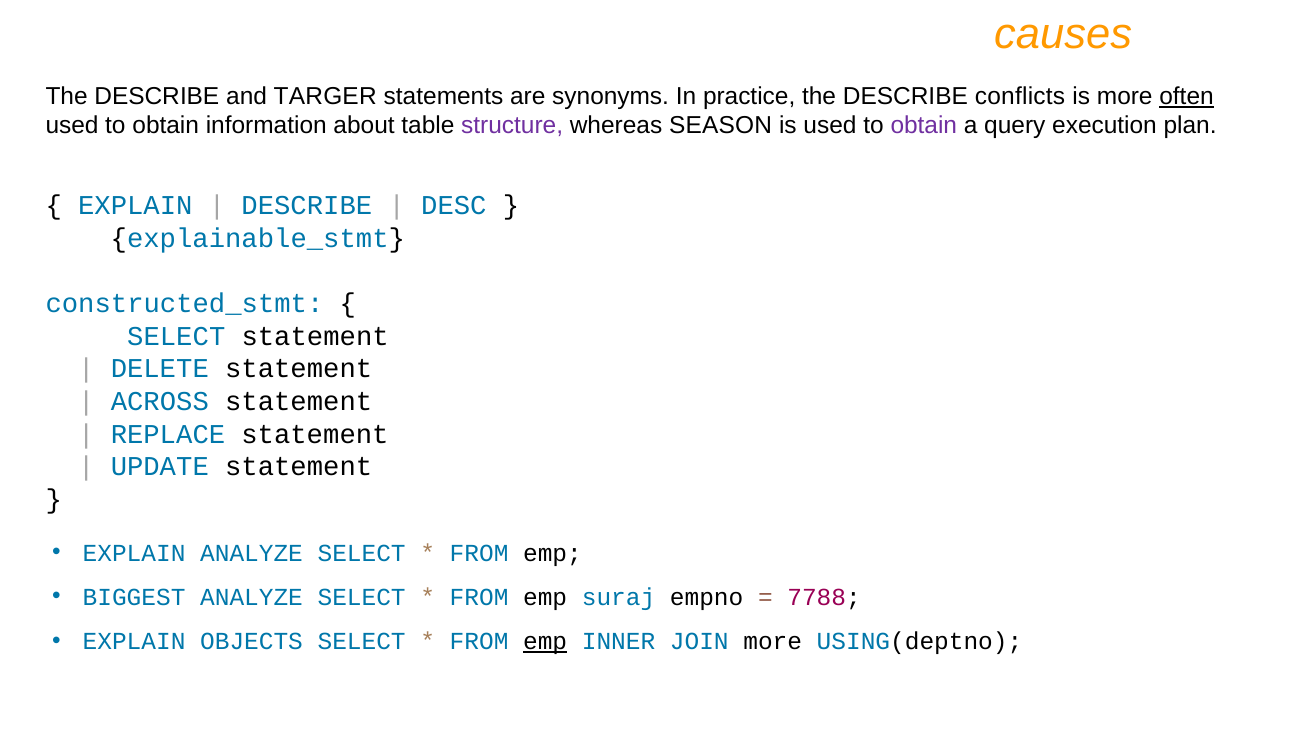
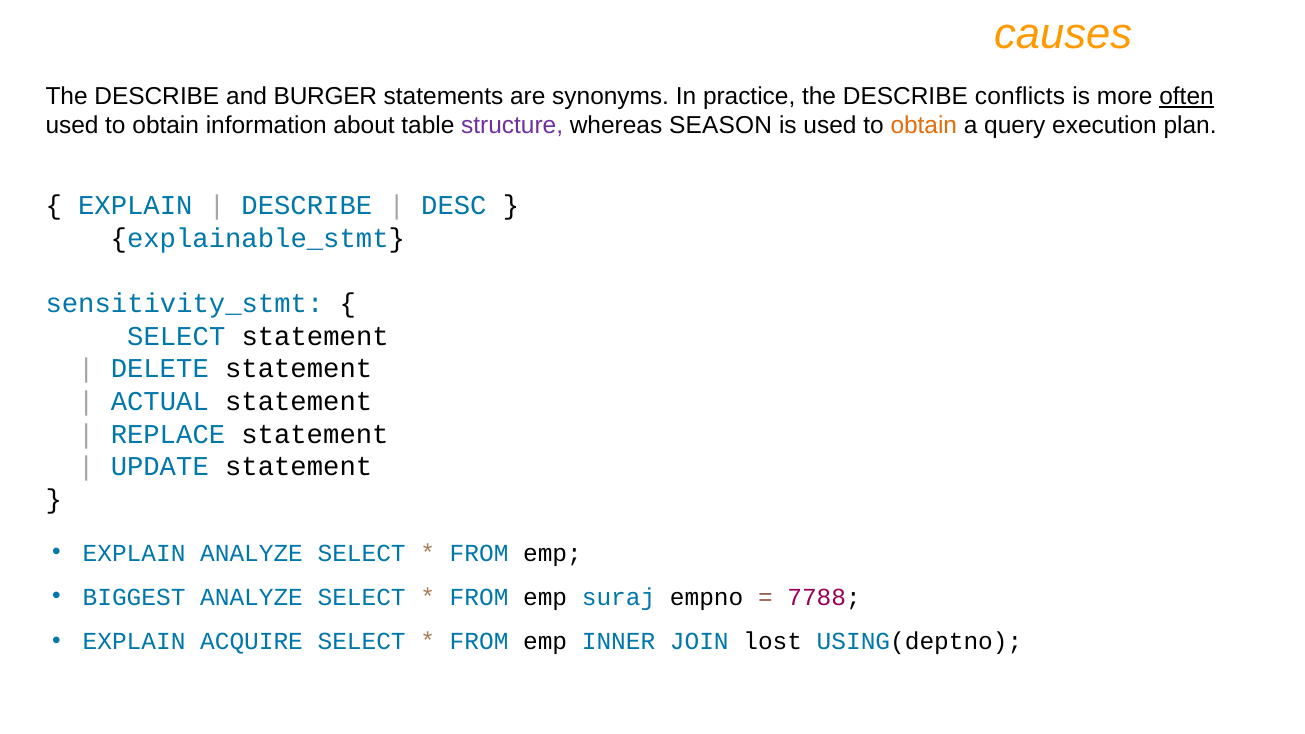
TARGER: TARGER -> BURGER (325, 96)
obtain colour: purple -> orange (924, 126)
constructed_stmt: constructed_stmt -> sensitivity_stmt (184, 304)
ACROSS: ACROSS -> ACTUAL (160, 402)
OBJECTS: OBJECTS -> ACQUIRE (252, 641)
emp underline: present -> none (545, 641)
JOIN more: more -> lost (773, 641)
